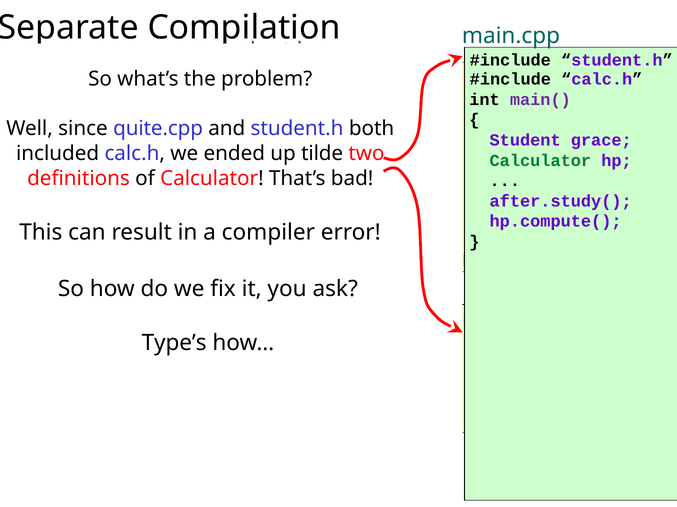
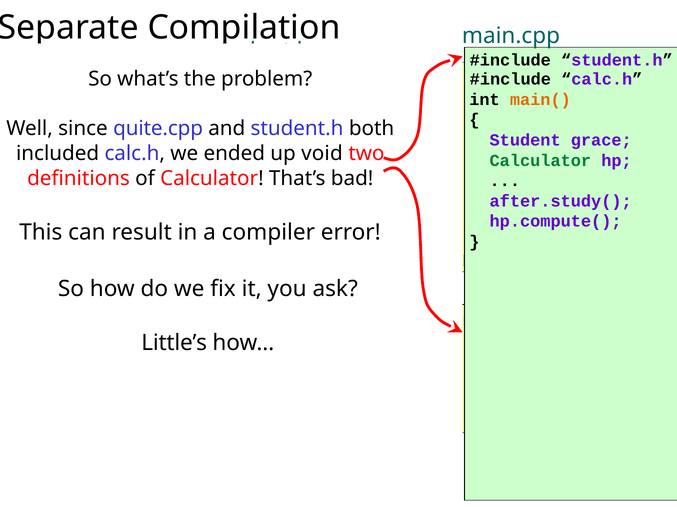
main( colour: purple -> orange (540, 100)
tilde: tilde -> void (322, 154)
Type’s: Type’s -> Little’s (174, 343)
